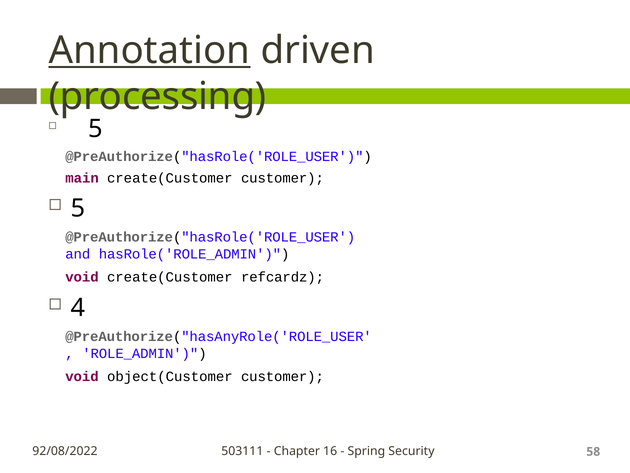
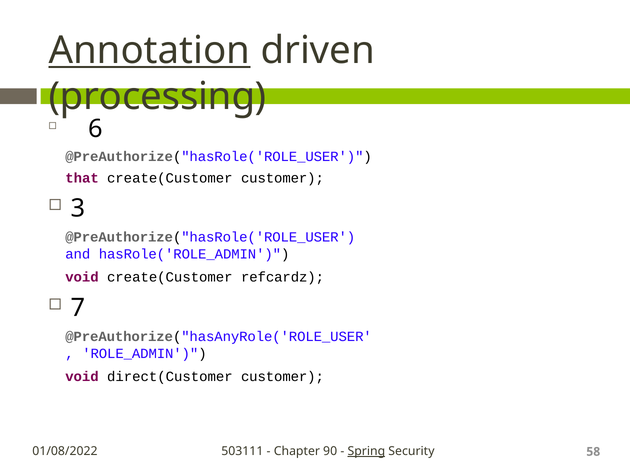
5: 5 -> 6 (96, 129)
main: main -> that (82, 178)
5: 5 -> 3 (78, 208)
4: 4 -> 7 (78, 308)
object(Customer: object(Customer -> direct(Customer (170, 376)
92/08/2022: 92/08/2022 -> 01/08/2022 (65, 451)
16: 16 -> 90 (330, 451)
Spring underline: none -> present (366, 451)
